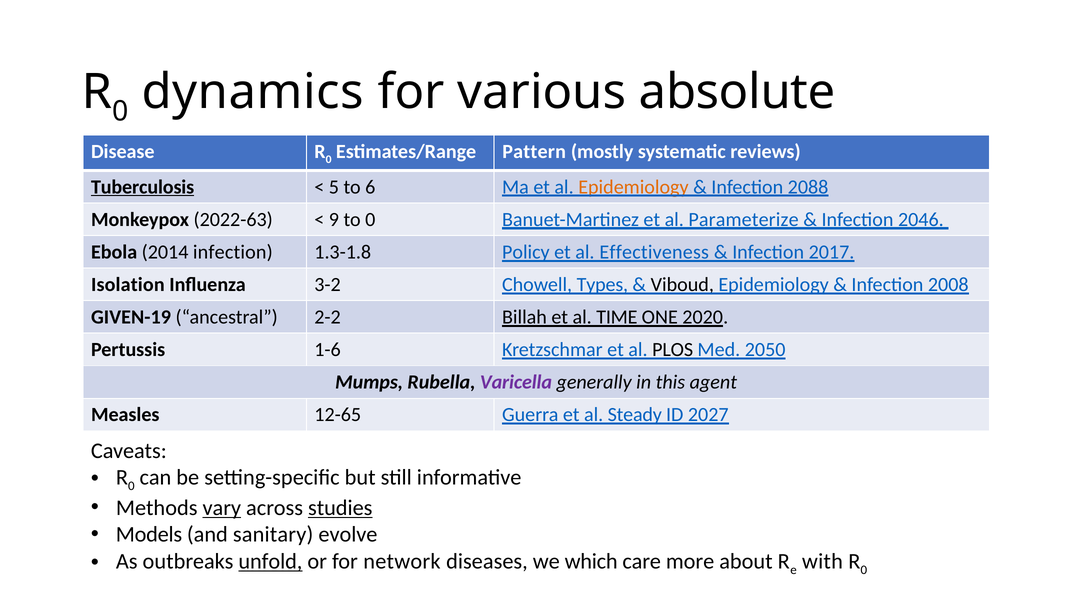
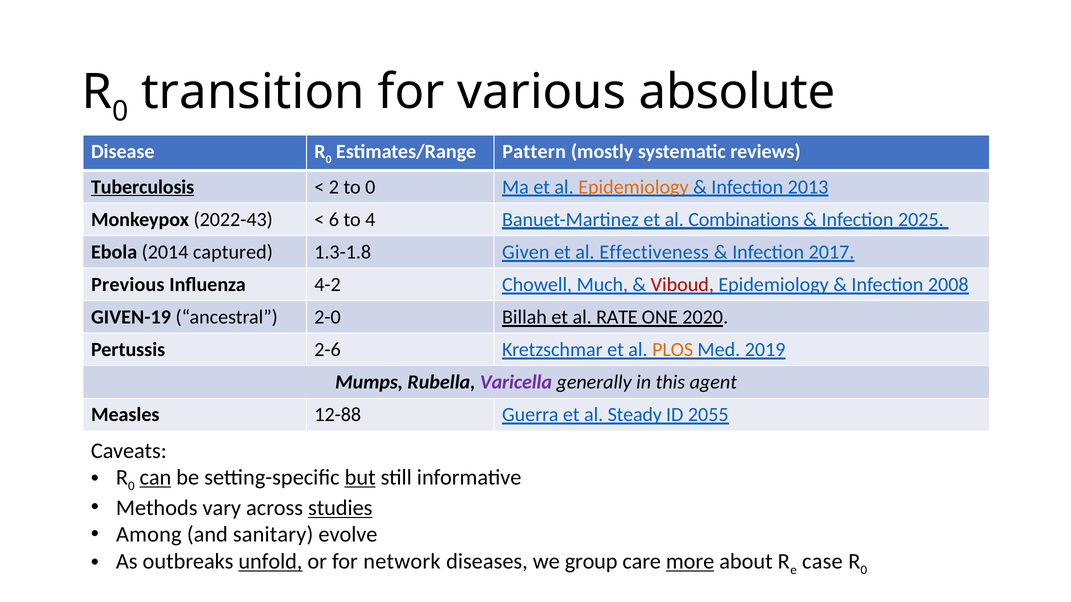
dynamics: dynamics -> transition (253, 92)
5: 5 -> 2 (334, 187)
to 6: 6 -> 0 (370, 187)
2088: 2088 -> 2013 (808, 187)
2022-63: 2022-63 -> 2022-43 (233, 220)
9: 9 -> 6 (334, 220)
to 0: 0 -> 4 (370, 220)
Parameterize: Parameterize -> Combinations (744, 220)
2046: 2046 -> 2025 (921, 220)
2014 infection: infection -> captured (233, 252)
Policy: Policy -> Given (526, 252)
Isolation: Isolation -> Previous (128, 285)
3-2: 3-2 -> 4-2 (328, 285)
Types: Types -> Much (602, 285)
Viboud colour: black -> red (682, 285)
2-2: 2-2 -> 2-0 (328, 317)
TIME: TIME -> RATE (617, 317)
1-6: 1-6 -> 2-6 (328, 350)
PLOS colour: black -> orange (673, 350)
2050: 2050 -> 2019 (765, 350)
12-65: 12-65 -> 12-88 (338, 415)
2027: 2027 -> 2055 (708, 415)
can underline: none -> present (155, 478)
but underline: none -> present (360, 478)
vary underline: present -> none (222, 508)
Models: Models -> Among (149, 535)
which: which -> group (591, 562)
more underline: none -> present (690, 562)
with: with -> case (822, 562)
